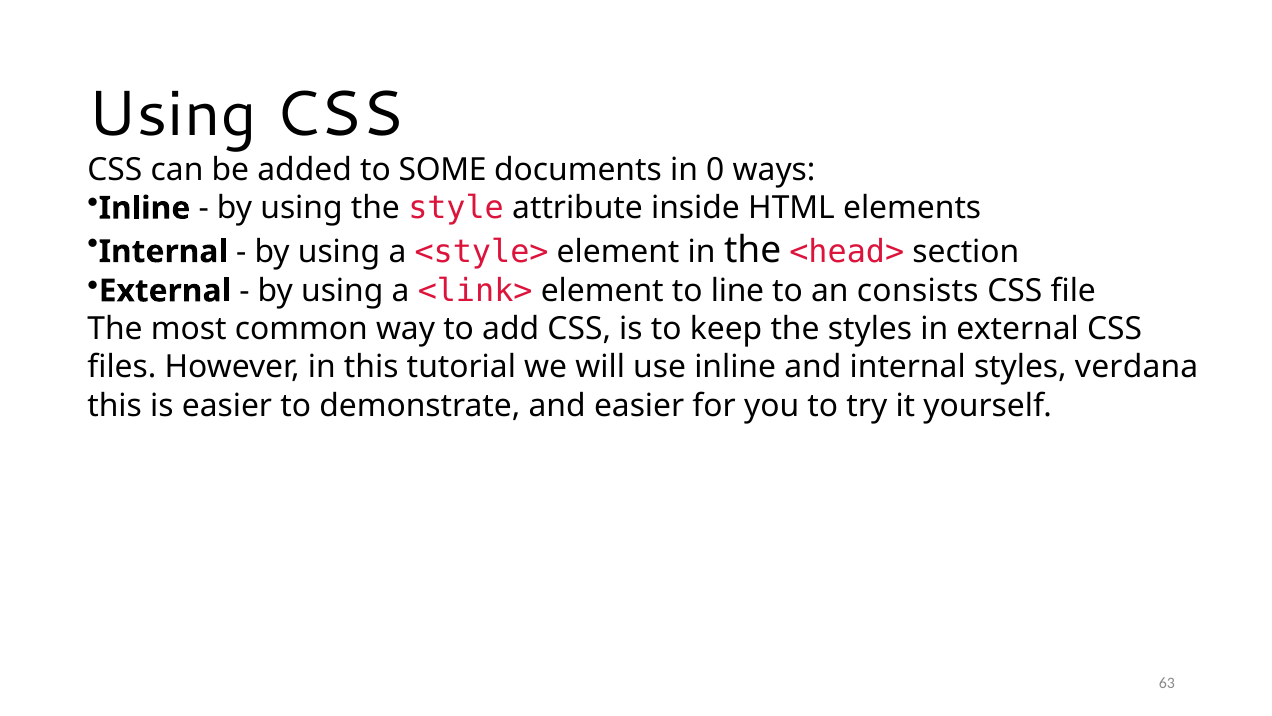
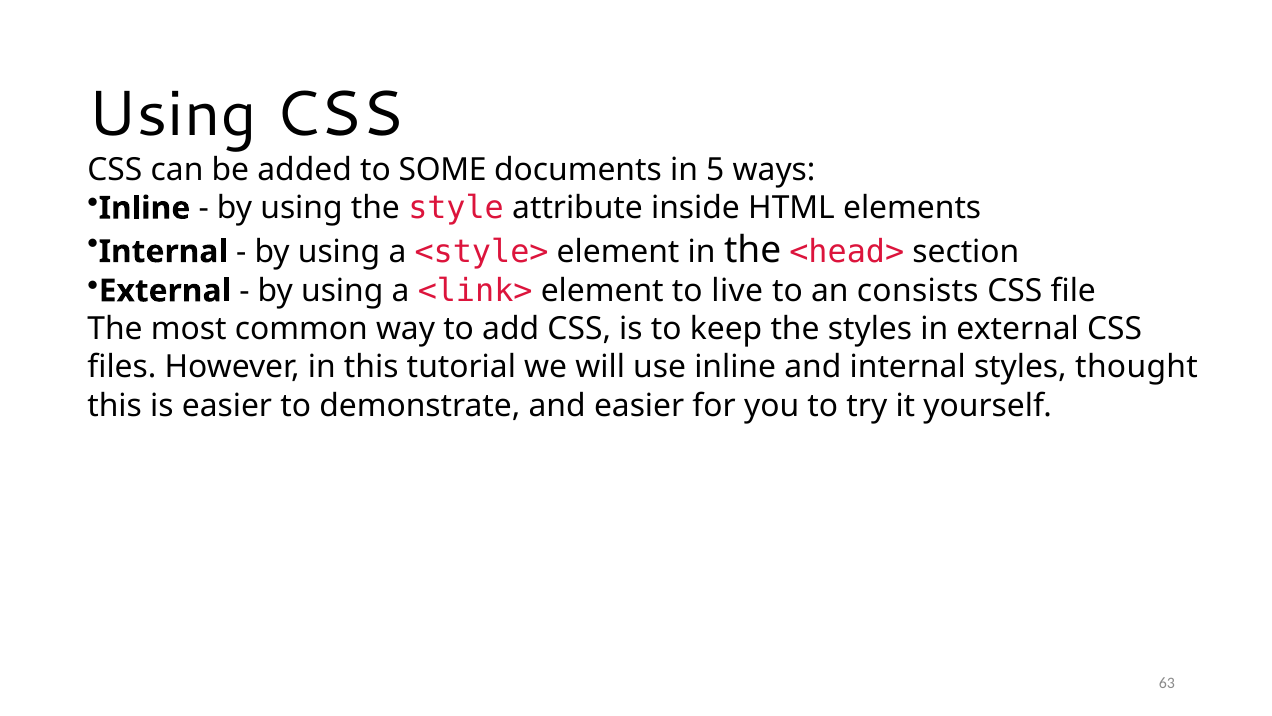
0: 0 -> 5 (715, 170)
line: line -> live (737, 291)
verdana: verdana -> thought (1137, 367)
